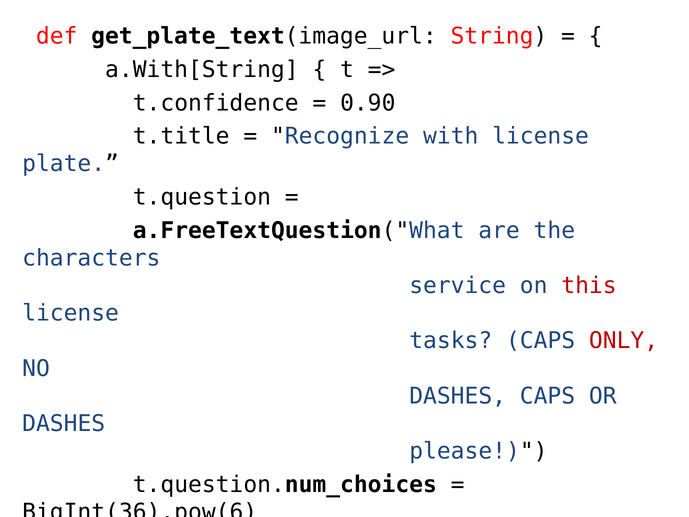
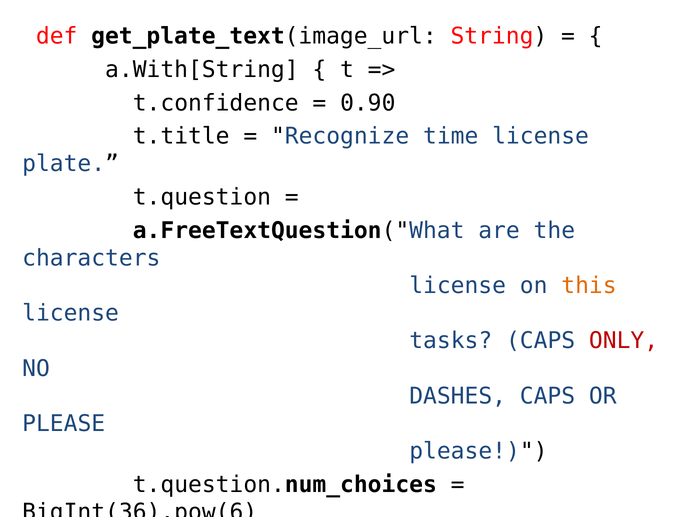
with: with -> time (451, 136)
service: service -> license (458, 286)
this colour: red -> orange (589, 286)
DASHES: DASHES -> PLEASE (64, 423)
